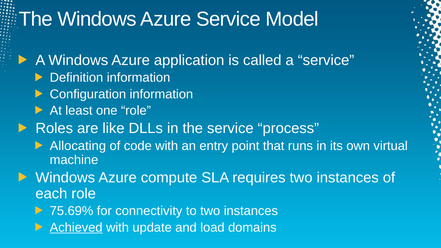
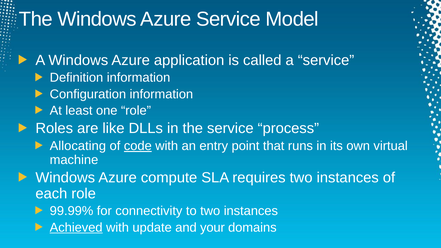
code underline: none -> present (138, 146)
75.69%: 75.69% -> 99.99% (72, 211)
load: load -> your (212, 228)
